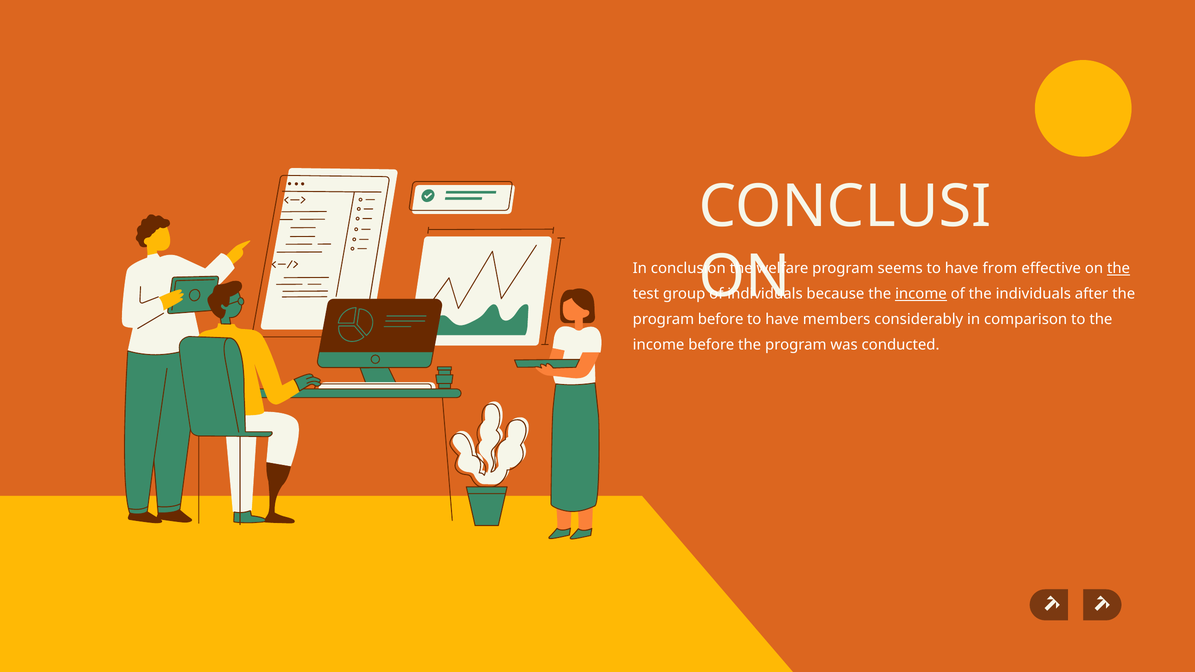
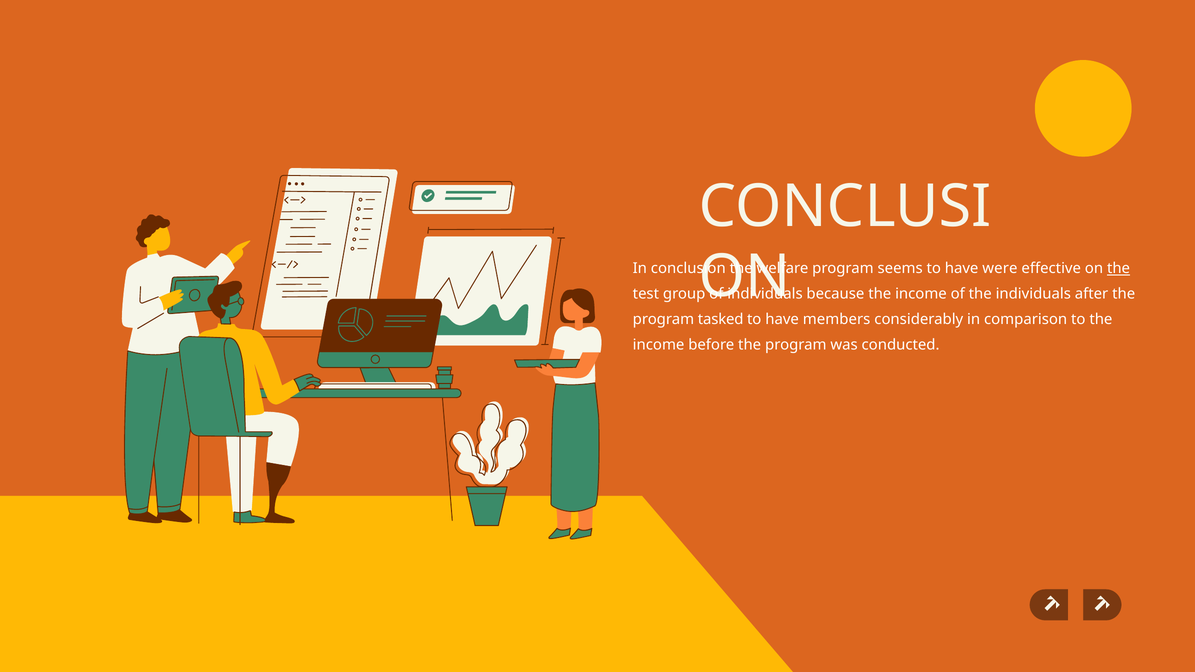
from: from -> were (1000, 268)
income underline: present -> none (921, 294)
program before: before -> tasked (721, 320)
